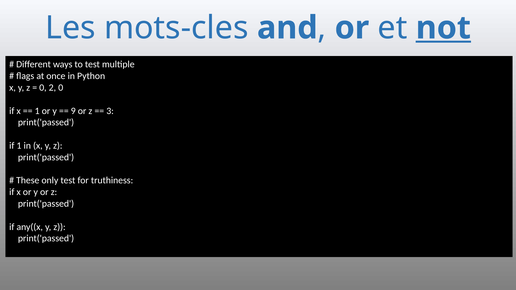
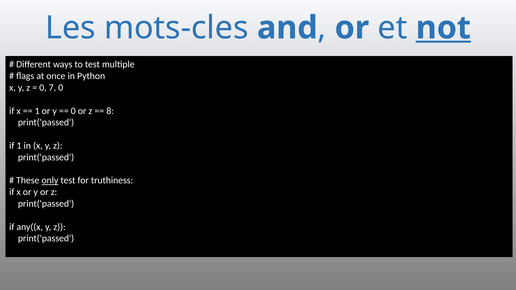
2: 2 -> 7 (52, 88)
9: 9 -> 0 (73, 111)
3: 3 -> 8 (110, 111)
only underline: none -> present (50, 181)
